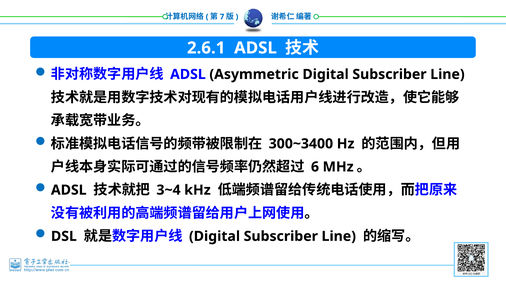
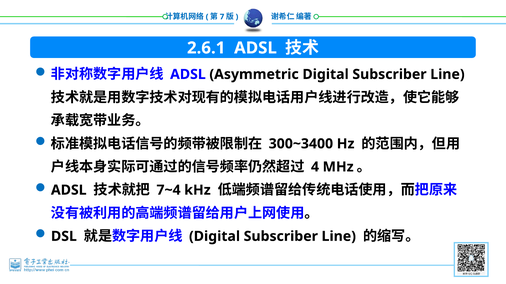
6: 6 -> 4 (315, 167)
3~4: 3~4 -> 7~4 (169, 190)
